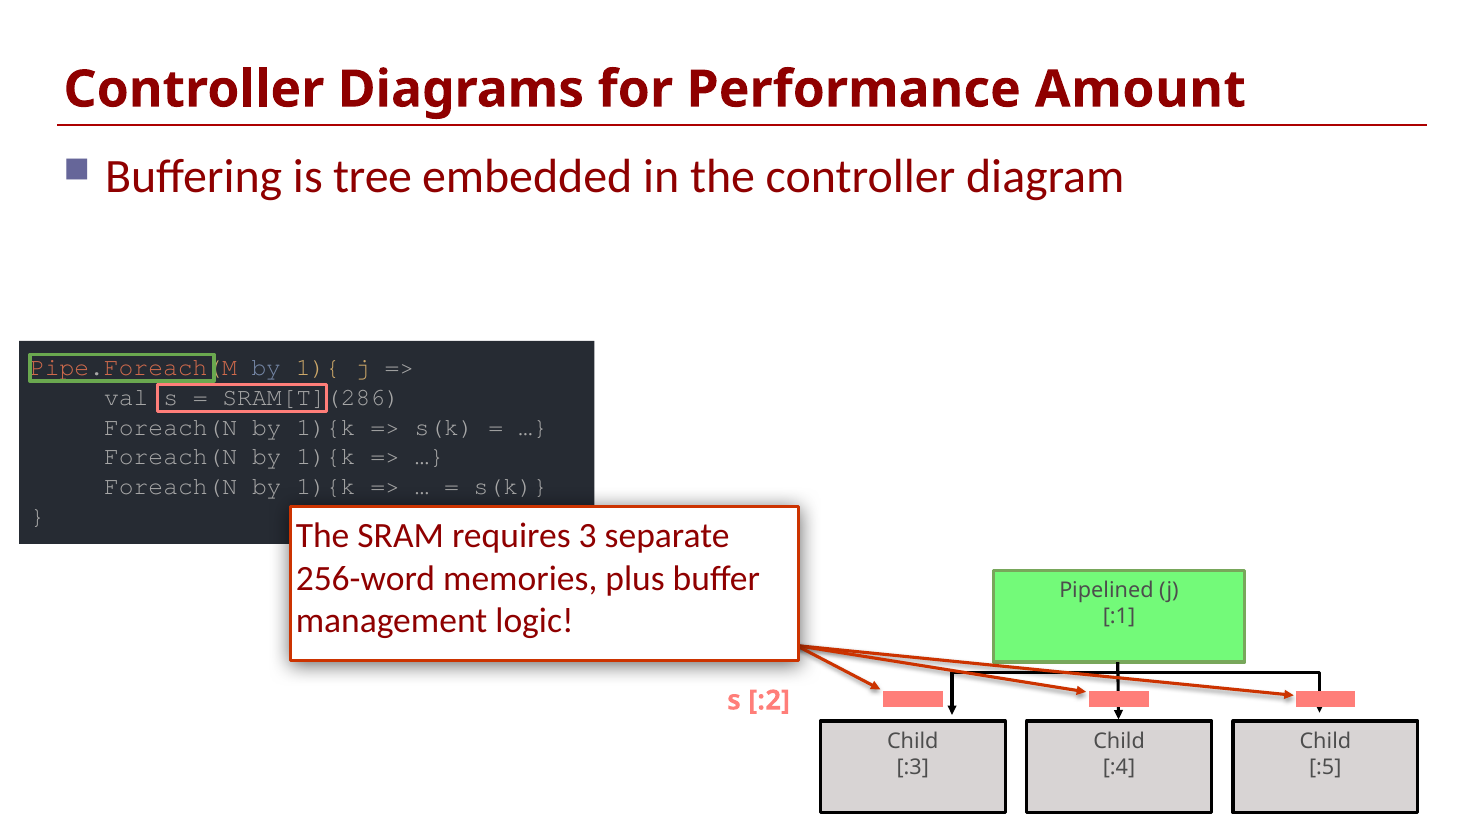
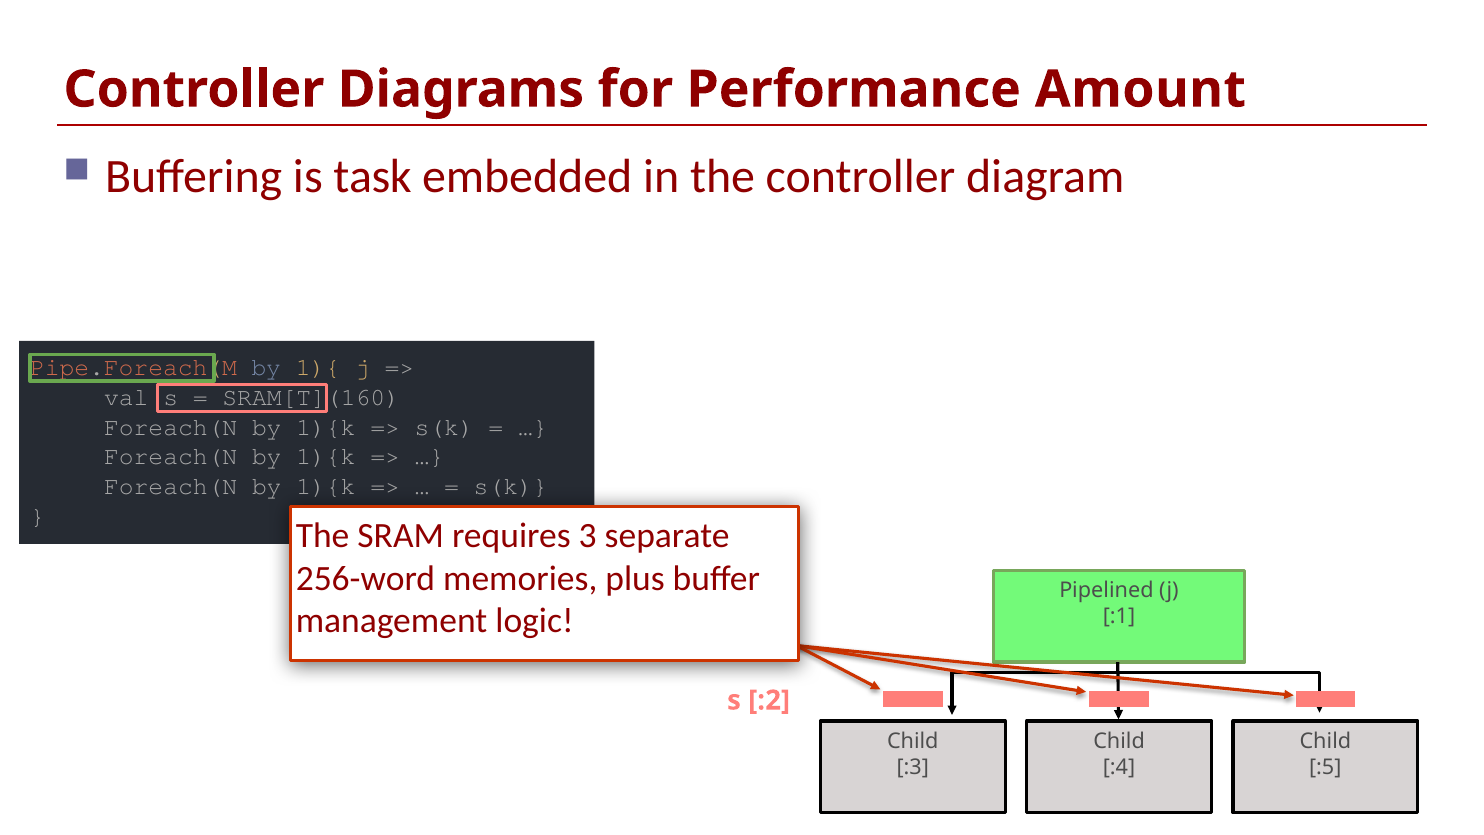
tree: tree -> task (373, 177)
SRAM[T](286: SRAM[T](286 -> SRAM[T](160 (311, 397)
